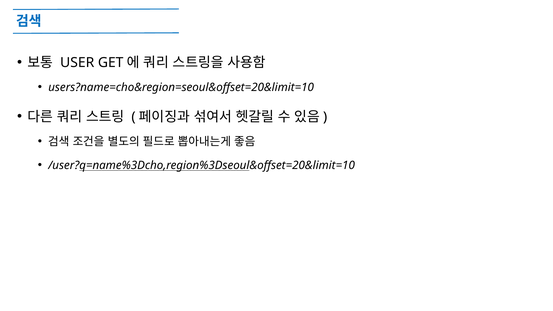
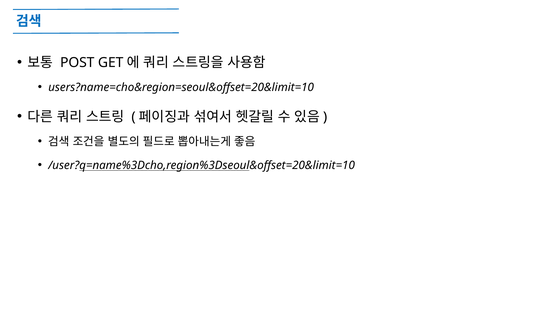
USER: USER -> POST (77, 63)
